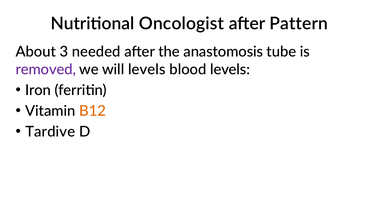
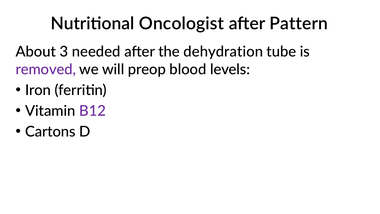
anastomosis: anastomosis -> dehydration (223, 52)
will levels: levels -> preop (147, 69)
B12 colour: orange -> purple (93, 111)
Tardive: Tardive -> Cartons (50, 132)
